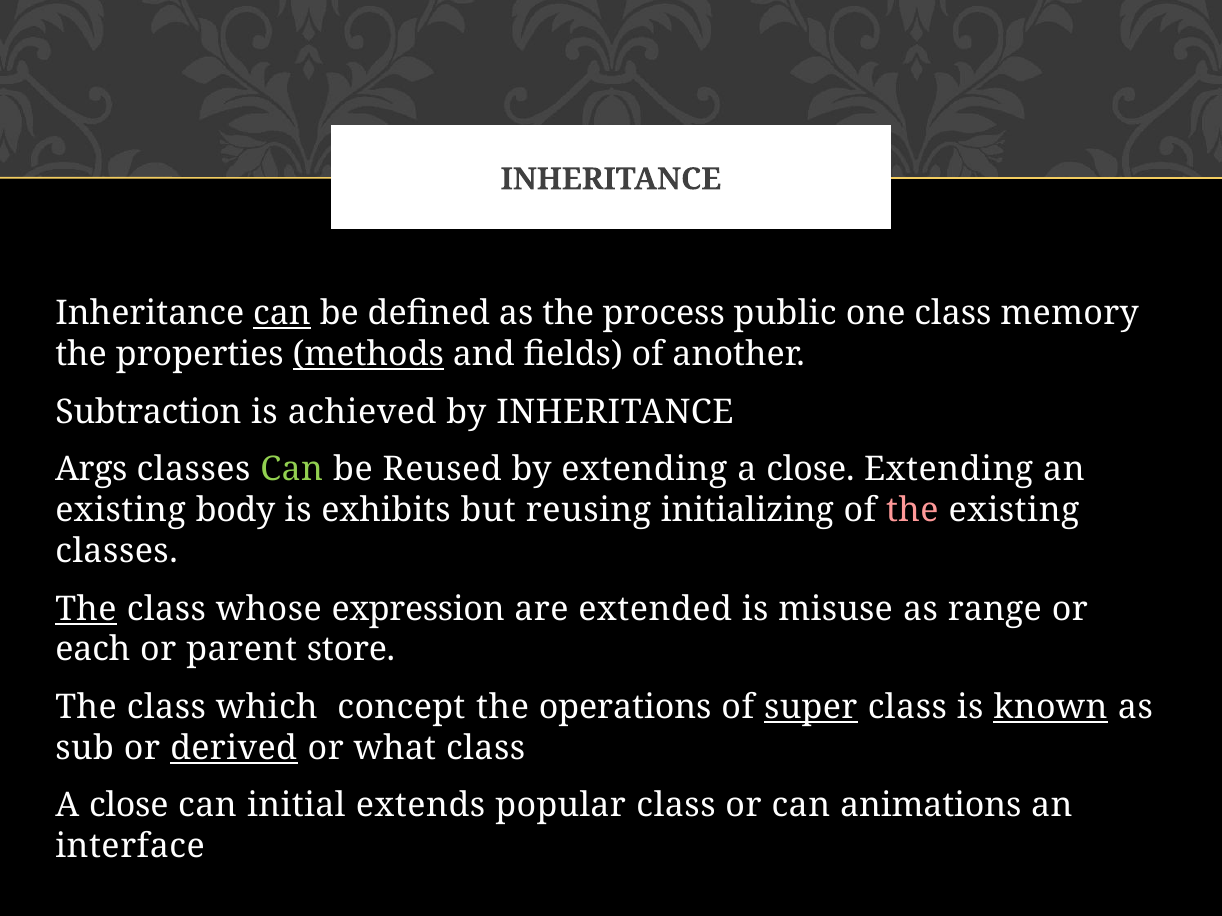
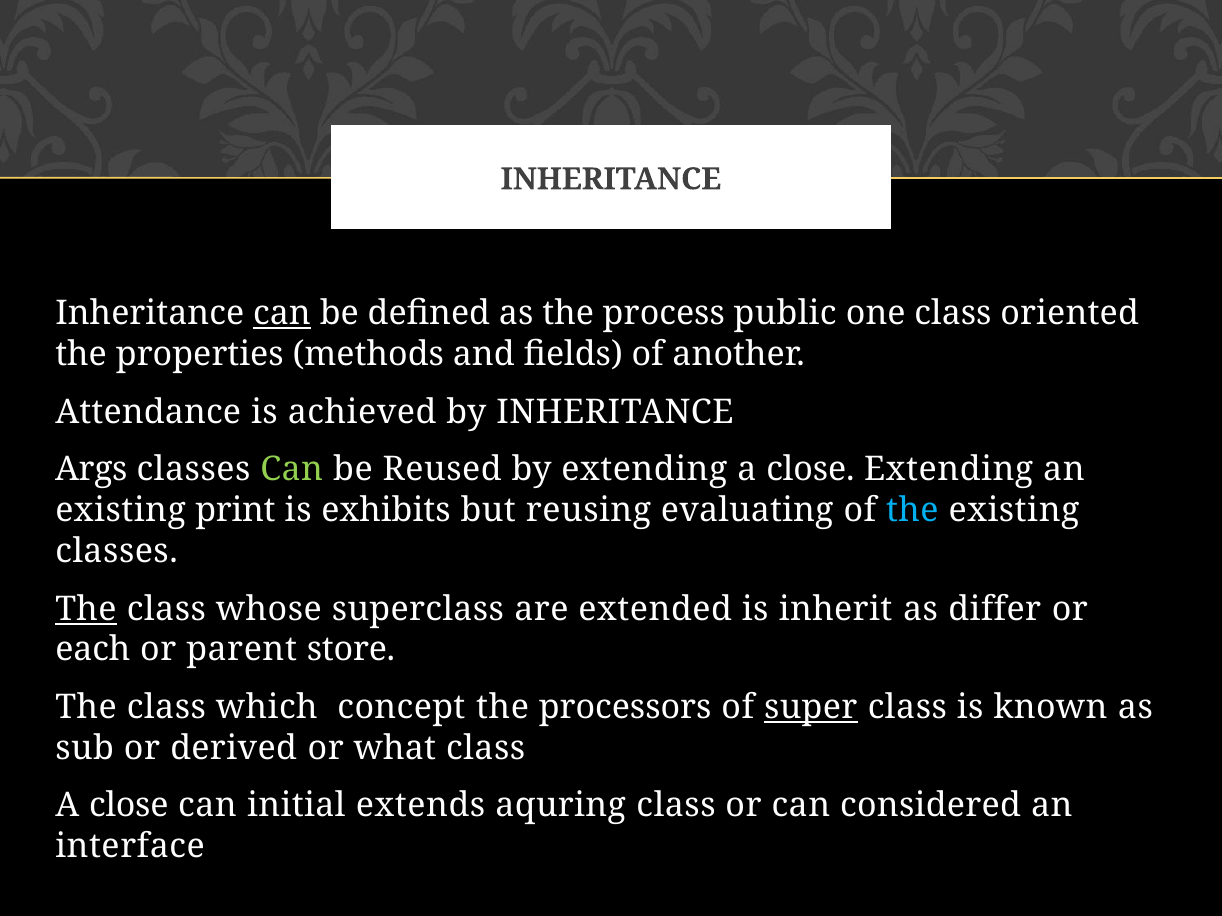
memory: memory -> oriented (1070, 314)
methods underline: present -> none (368, 355)
Subtraction: Subtraction -> Attendance (148, 412)
body: body -> print (236, 511)
initializing: initializing -> evaluating (747, 511)
the colour: pink -> light blue (912, 511)
expression: expression -> superclass (418, 609)
misuse: misuse -> inherit (836, 609)
range: range -> differ (995, 609)
operations: operations -> processors (625, 708)
known underline: present -> none (1051, 708)
derived underline: present -> none (234, 748)
popular: popular -> aquring (561, 806)
animations: animations -> considered (931, 806)
